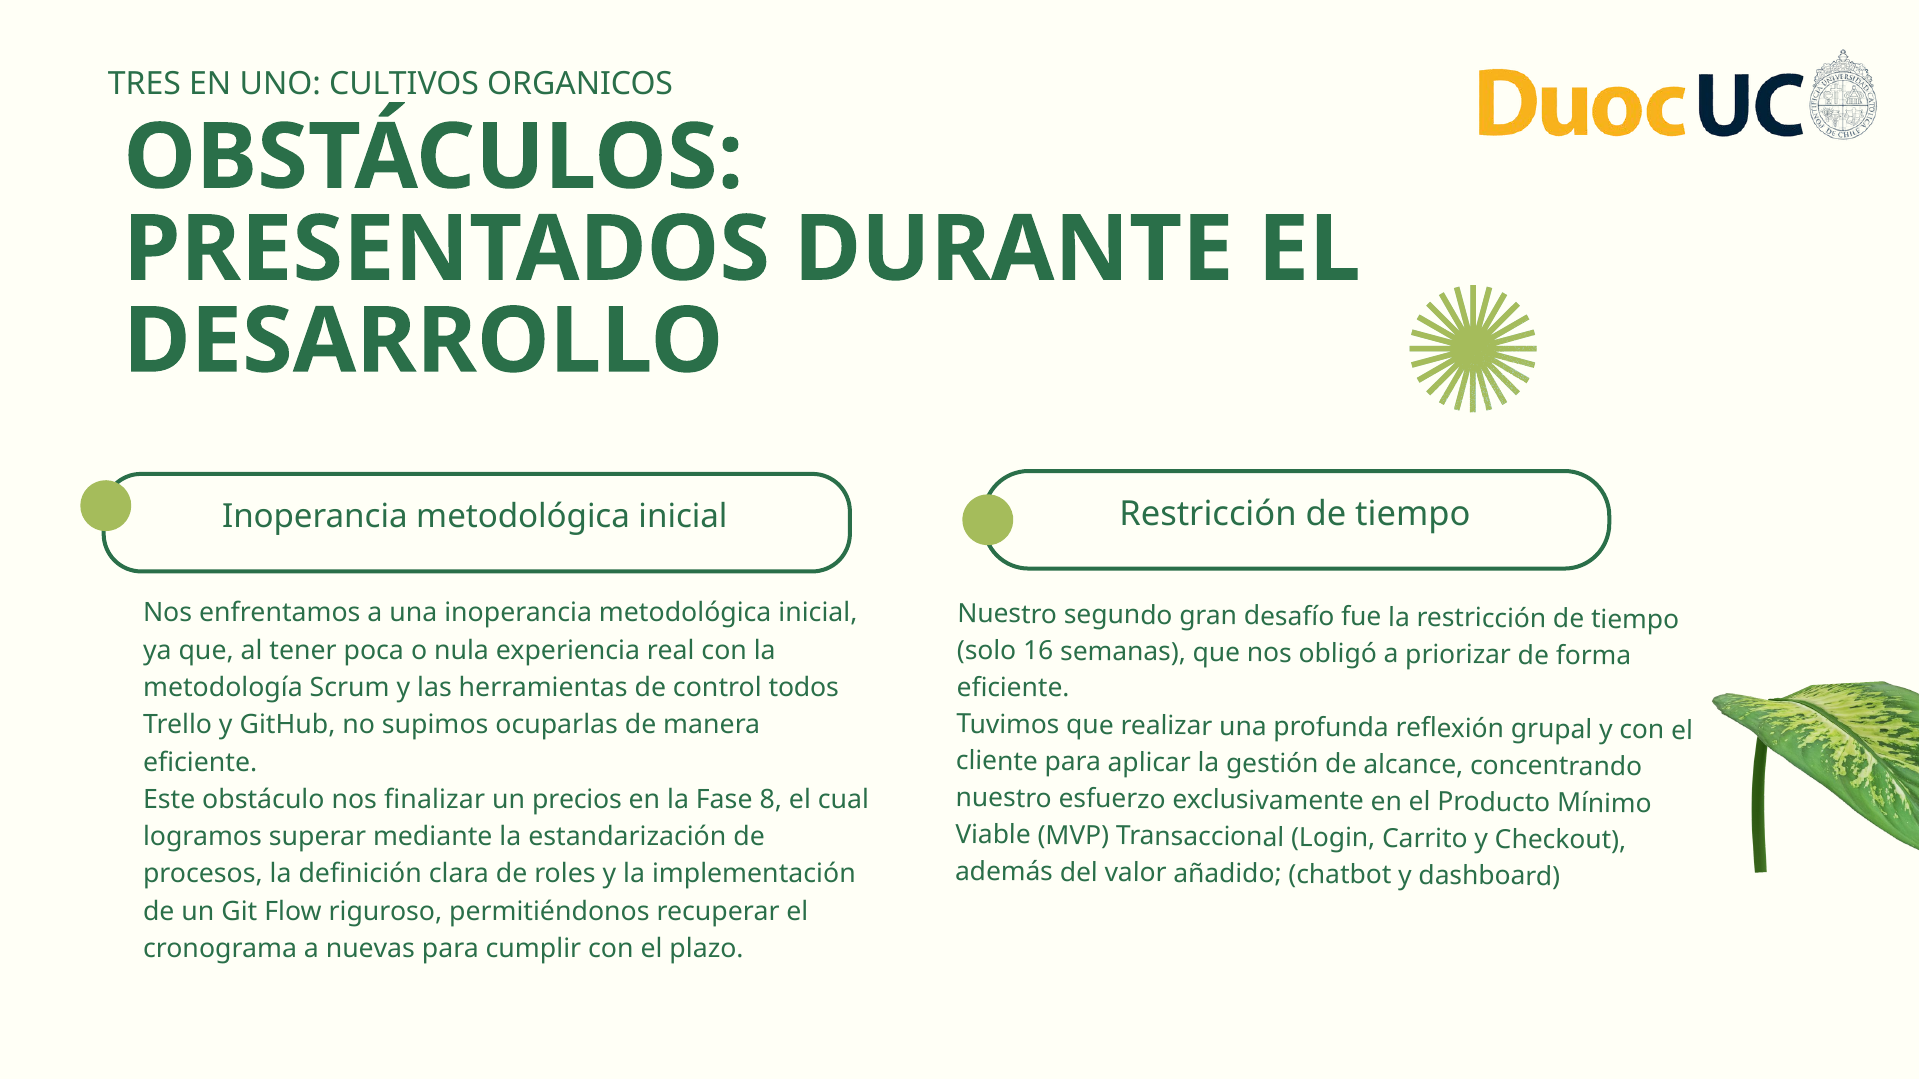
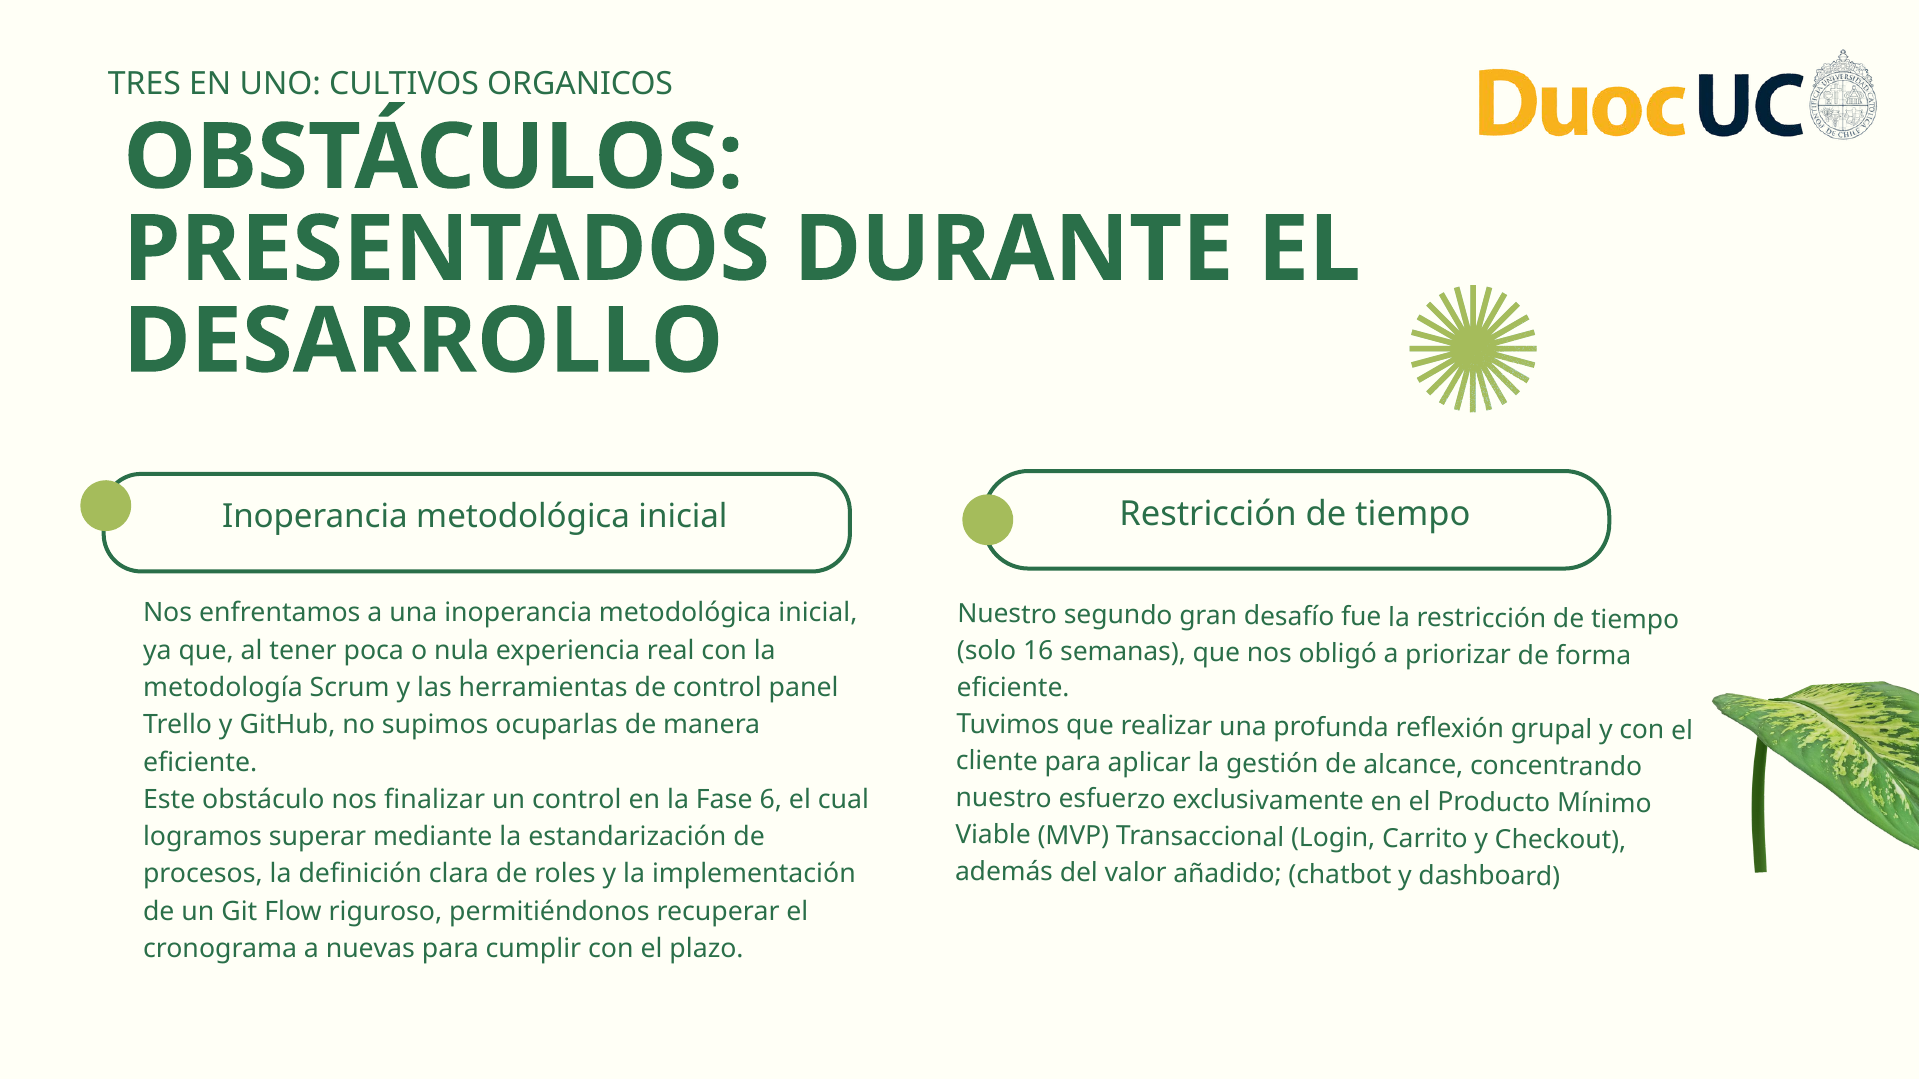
todos: todos -> panel (804, 688)
un precios: precios -> control (577, 800)
8: 8 -> 6 (771, 800)
